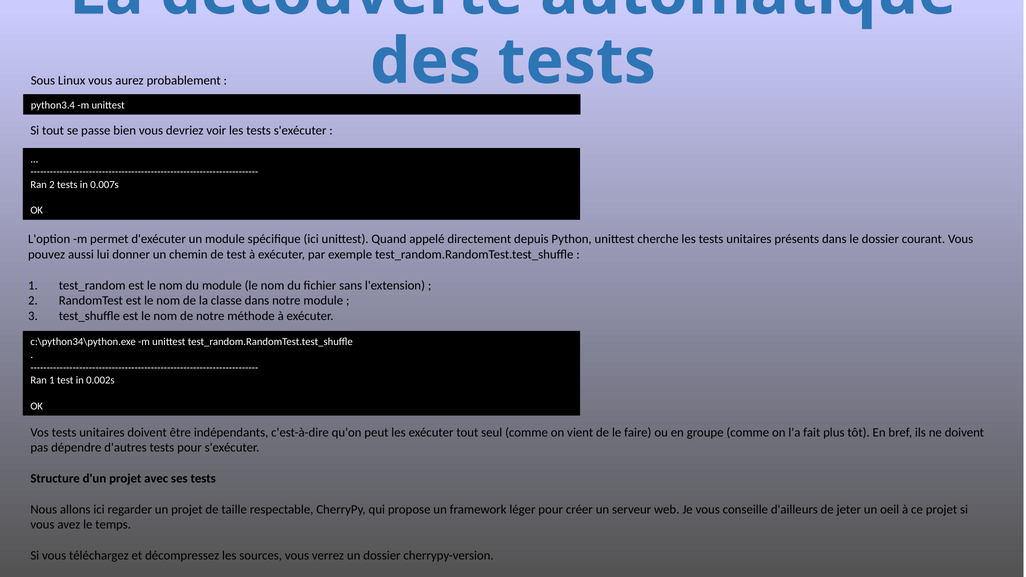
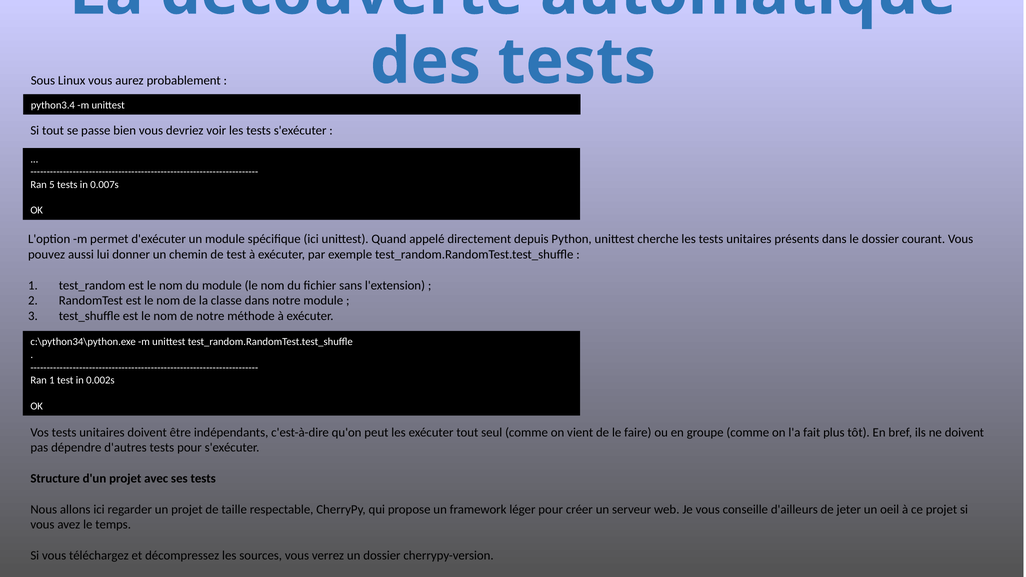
Ran 2: 2 -> 5 (52, 185)
